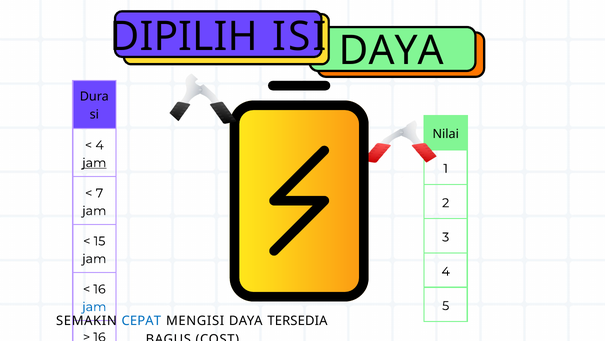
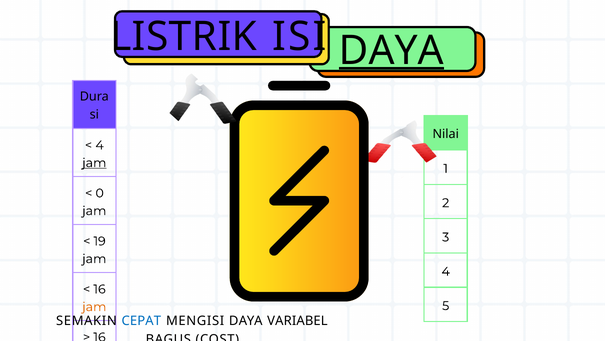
DIPILIH: DIPILIH -> LISTRIK (184, 37)
DAYA underline: none -> present (391, 51)
7: 7 -> 0 (100, 193)
15: 15 -> 19 (100, 241)
jam colour: blue -> orange (94, 306)
TERSEDIA: TERSEDIA -> VARIABEL (297, 320)
